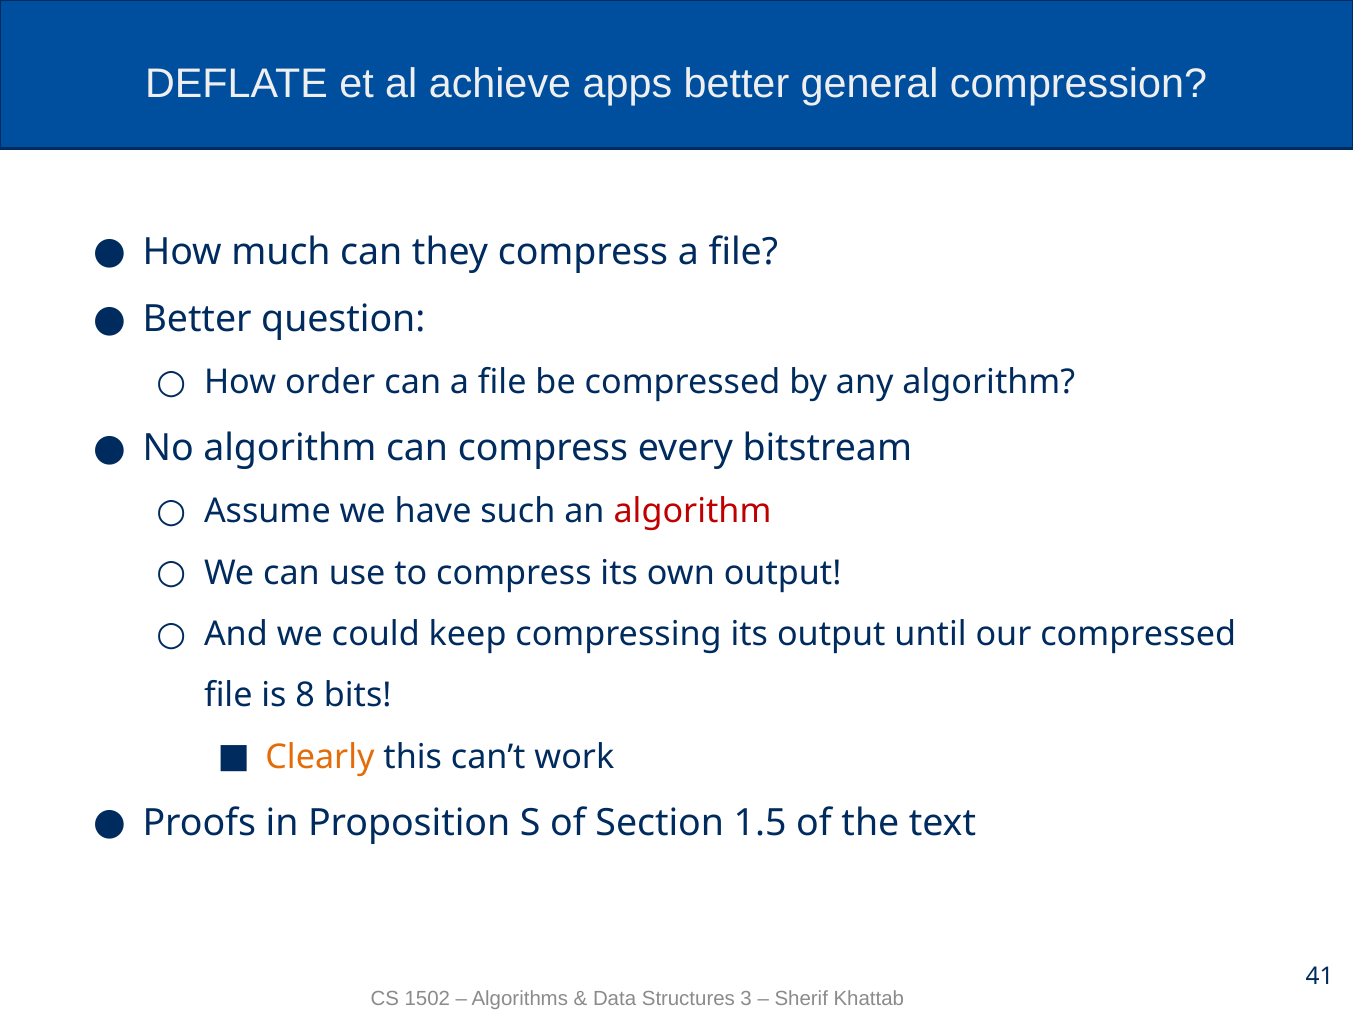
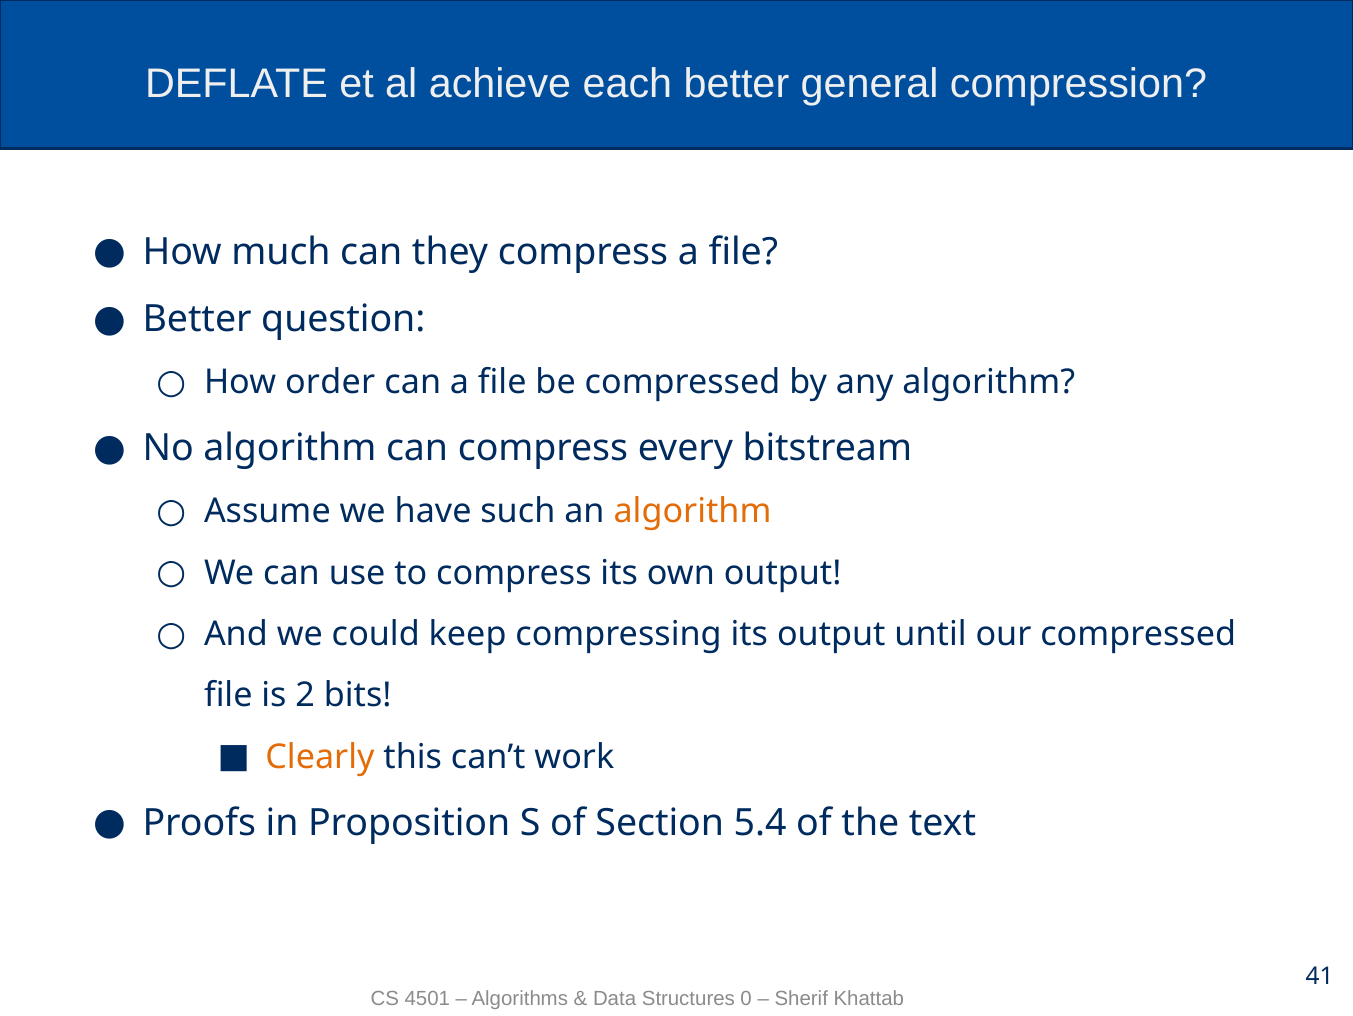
apps: apps -> each (627, 84)
algorithm colour: red -> orange (692, 511)
8: 8 -> 2 (305, 695)
1.5: 1.5 -> 5.4 (760, 822)
1502: 1502 -> 4501 (427, 999)
3: 3 -> 0 (746, 999)
